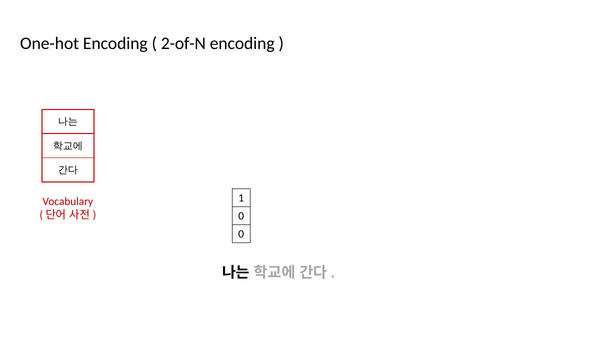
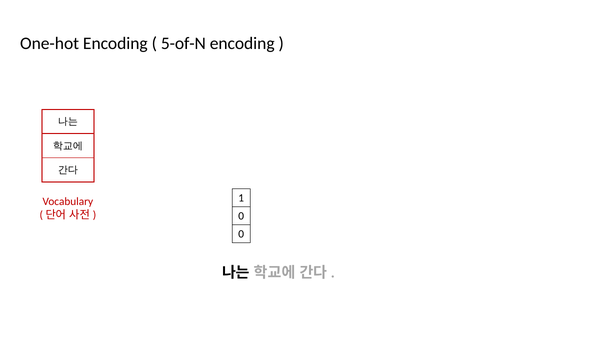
2-of-N: 2-of-N -> 5-of-N (183, 43)
